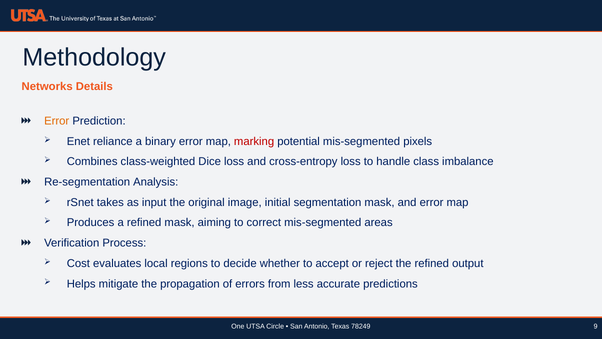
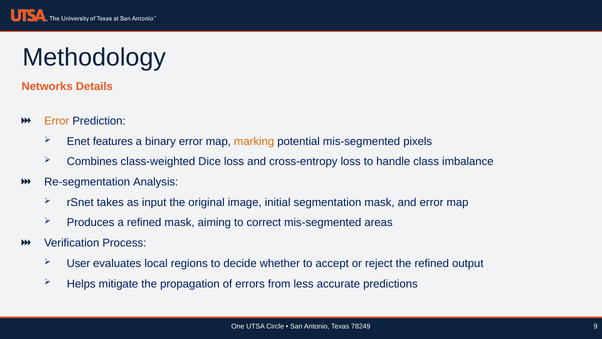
reliance: reliance -> features (113, 141)
marking colour: red -> orange (254, 141)
Cost: Cost -> User (78, 263)
